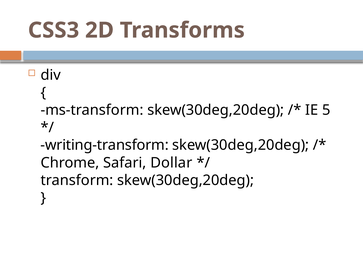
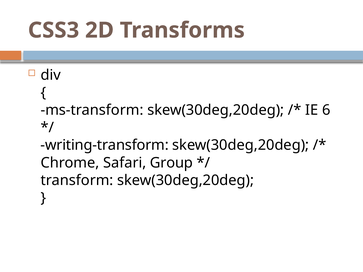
5: 5 -> 6 (326, 110)
Dollar: Dollar -> Group (171, 163)
